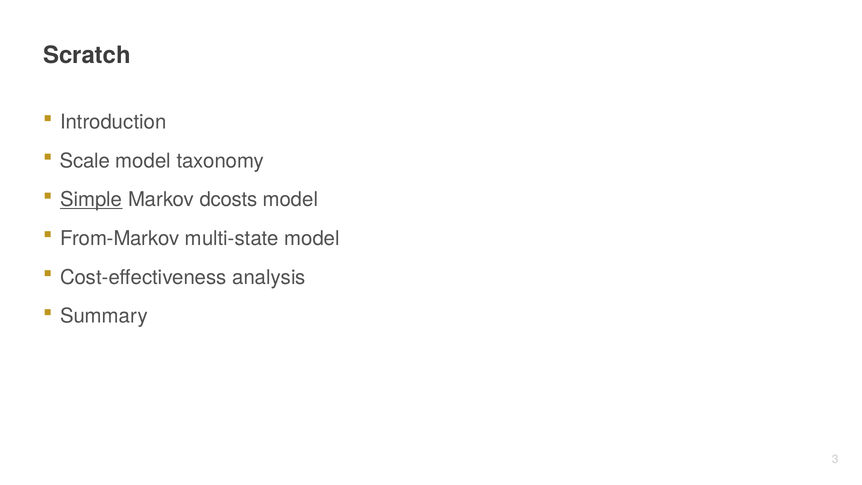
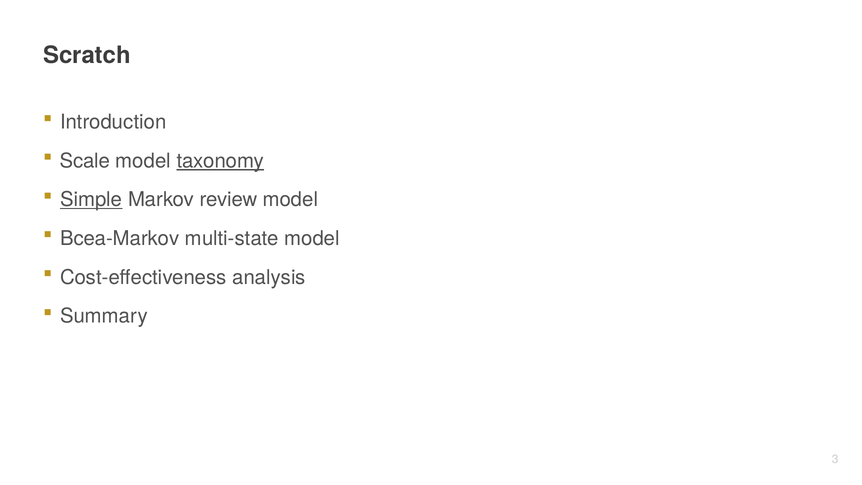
taxonomy underline: none -> present (220, 161)
dcosts: dcosts -> review (228, 200)
From-Markov: From-Markov -> Bcea-Markov (120, 239)
